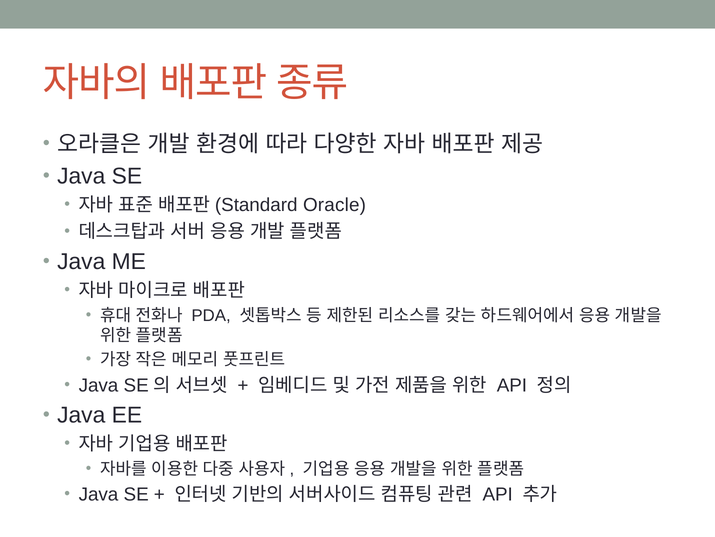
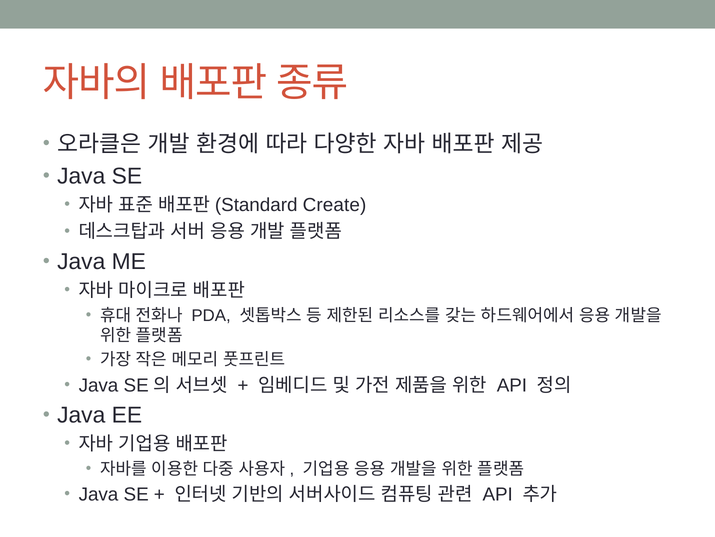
Oracle: Oracle -> Create (335, 205)
